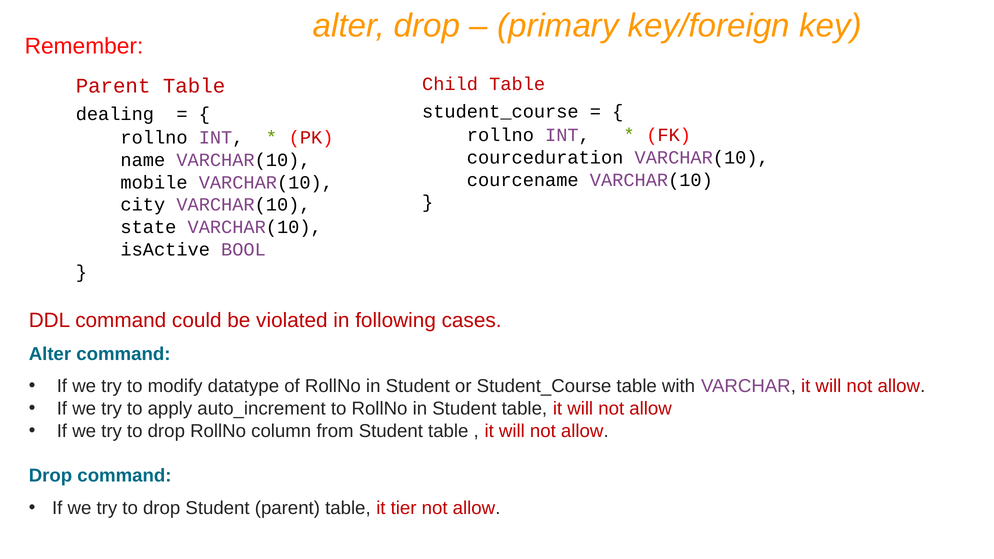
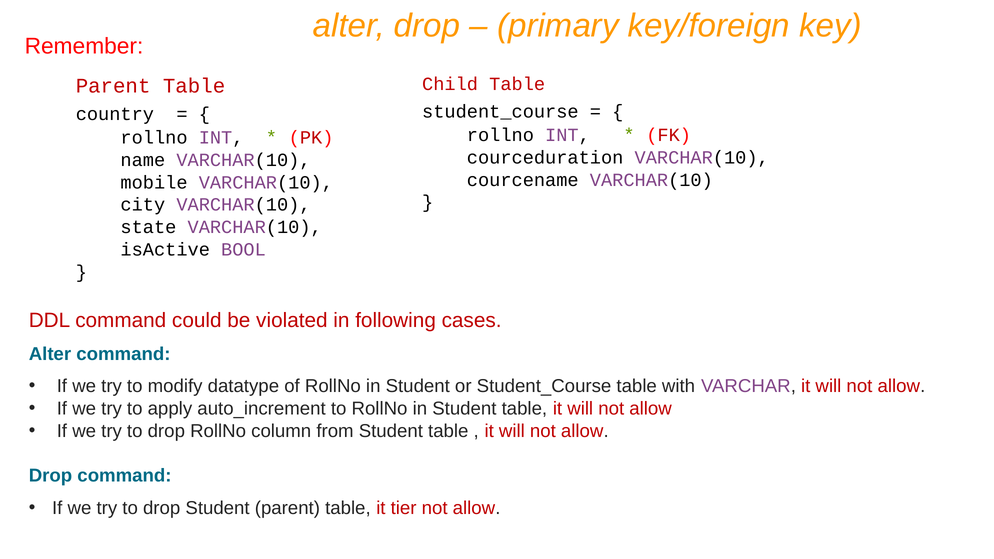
dealing: dealing -> country (115, 114)
